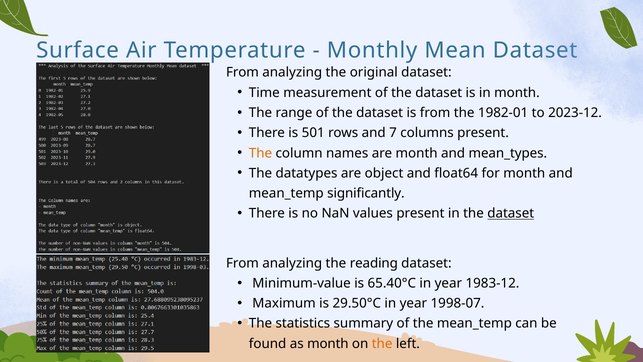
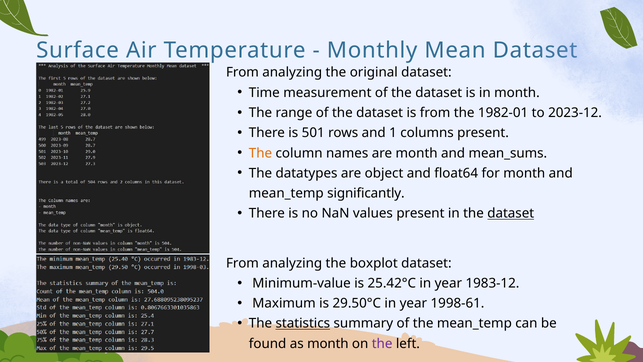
7: 7 -> 1 (393, 133)
mean_types: mean_types -> mean_sums (508, 153)
reading: reading -> boxplot (374, 263)
65.40°C: 65.40°C -> 25.42°C (392, 283)
1998-07: 1998-07 -> 1998-61 (457, 303)
statistics underline: none -> present (303, 323)
the colour: orange -> purple (382, 343)
